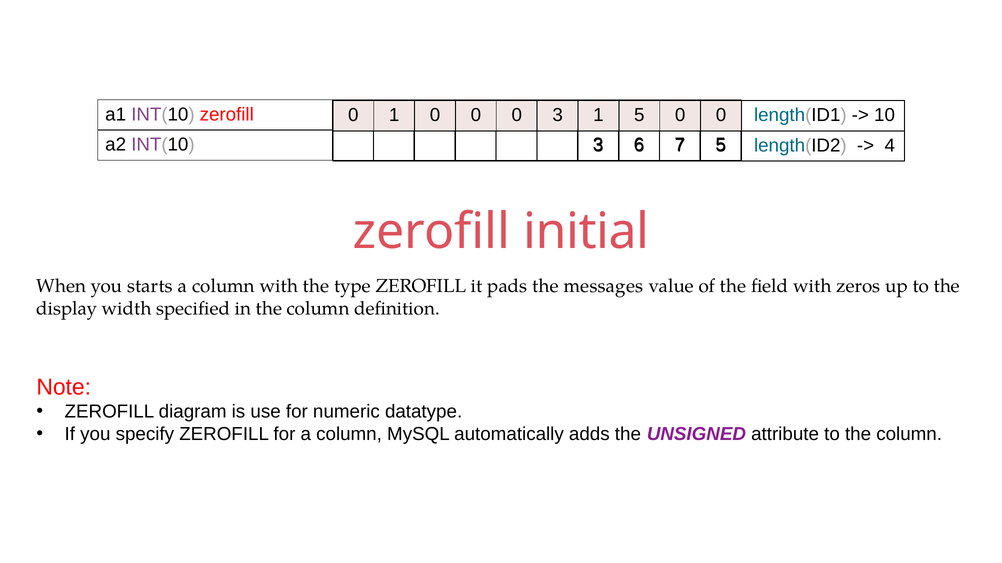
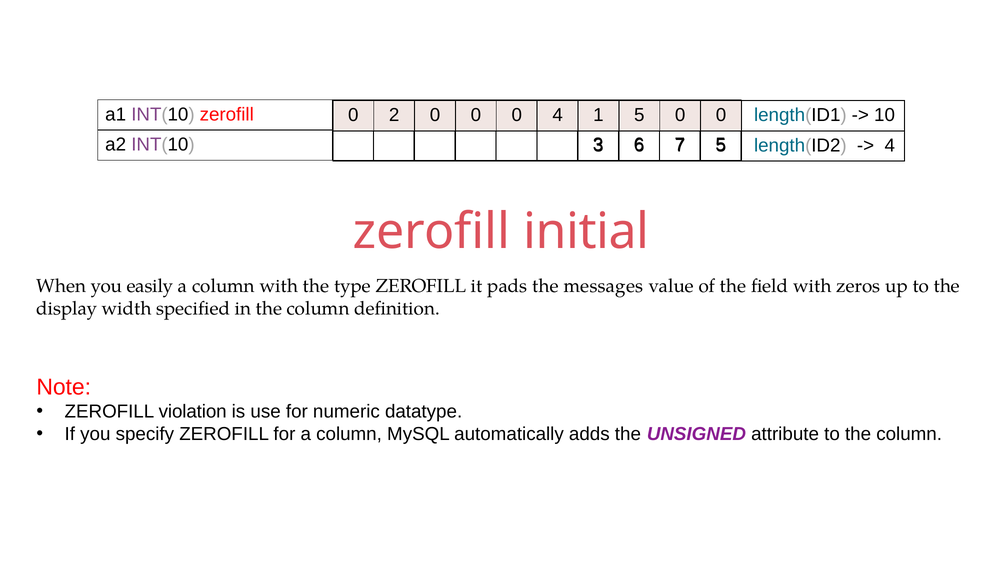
0 1: 1 -> 2 (394, 115)
0 3: 3 -> 4 (558, 115)
starts: starts -> easily (150, 286)
diagram: diagram -> violation (193, 412)
